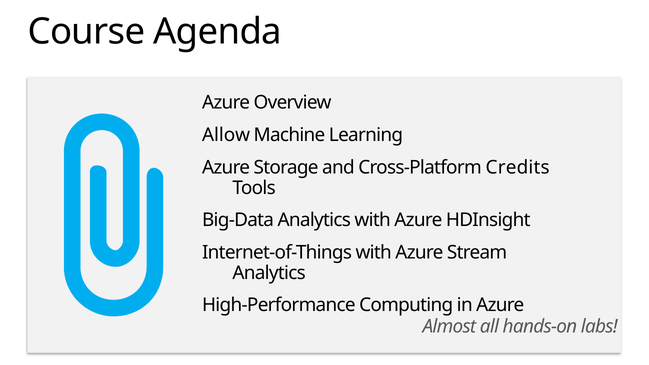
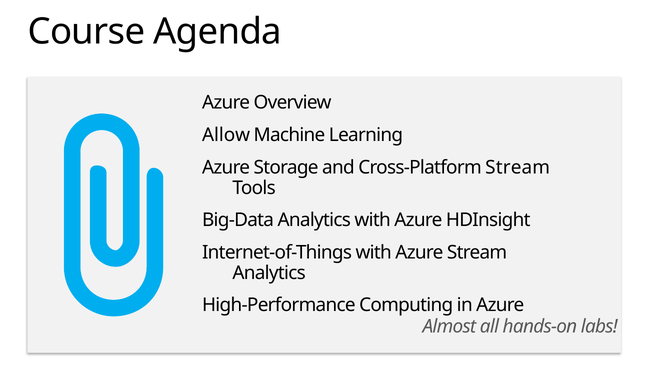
Cross-Platform Credits: Credits -> Stream (518, 167)
